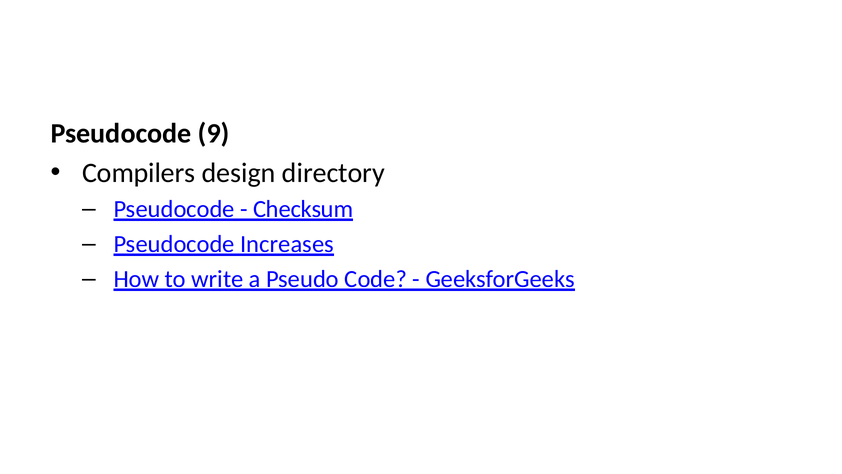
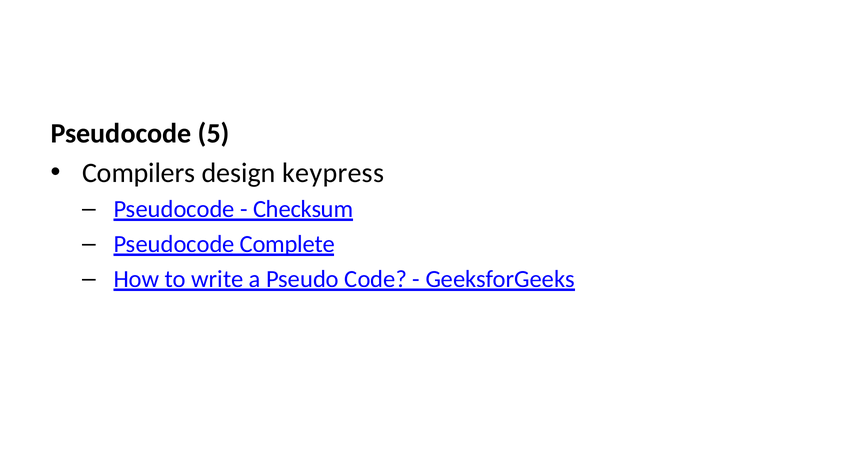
9: 9 -> 5 (214, 134)
directory: directory -> keypress (333, 173)
Increases: Increases -> Complete (287, 244)
